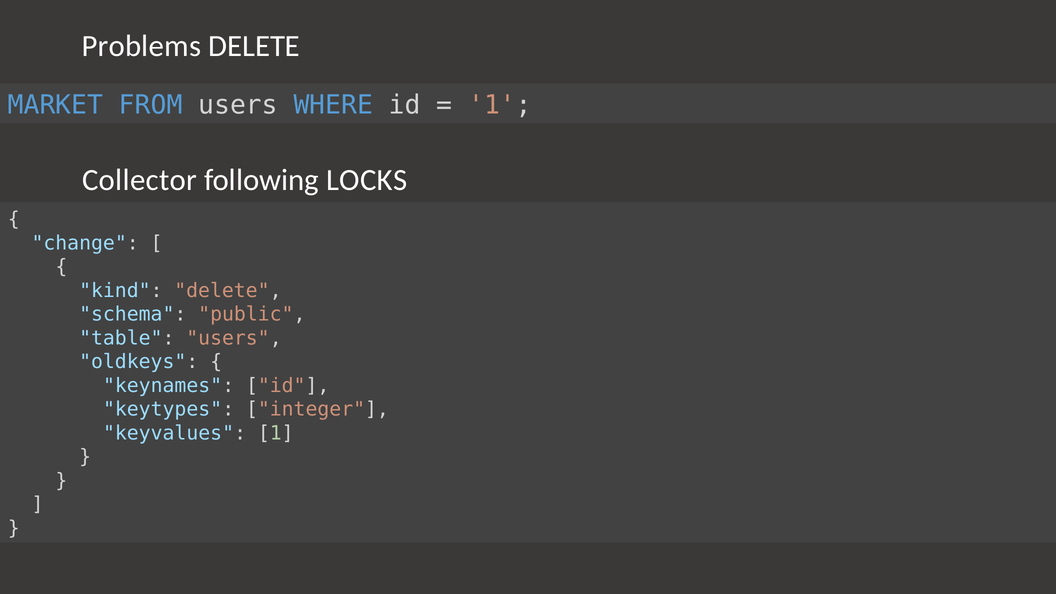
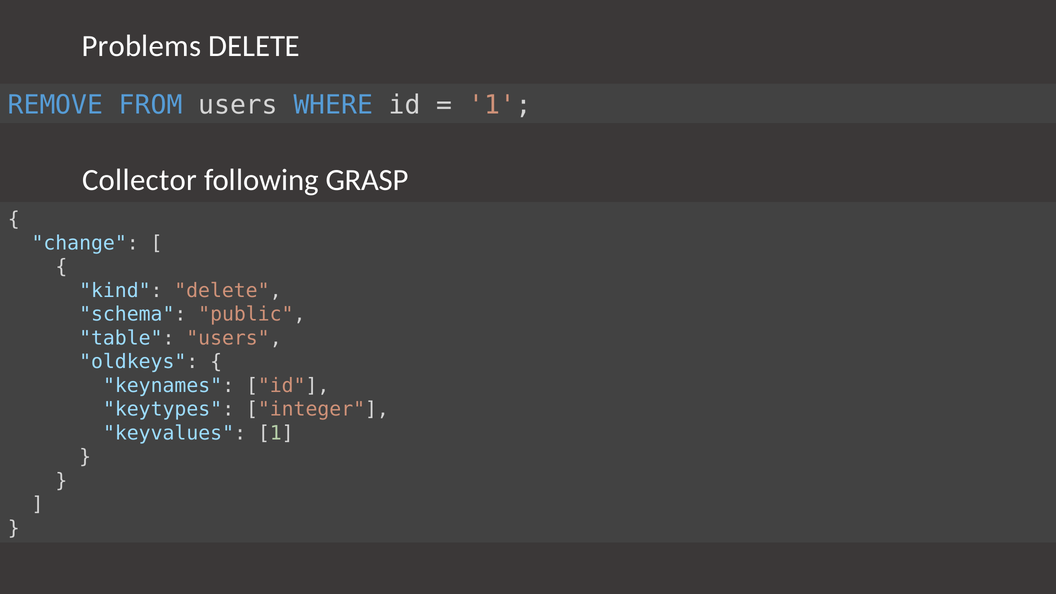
MARKET: MARKET -> REMOVE (55, 105)
LOCKS: LOCKS -> GRASP (367, 180)
